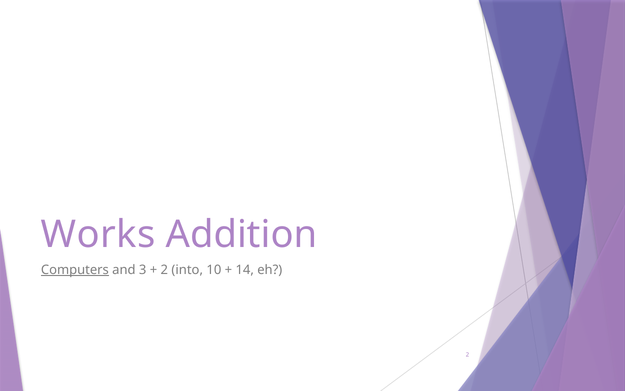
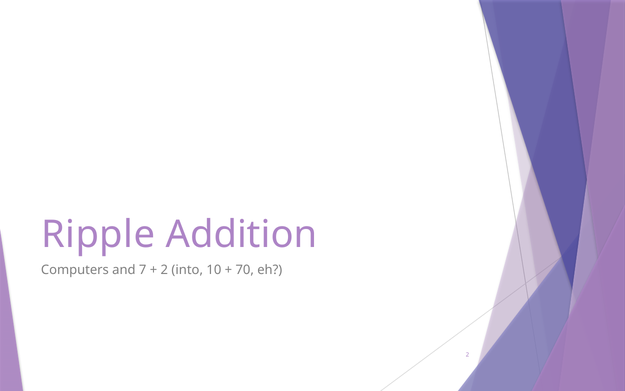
Works: Works -> Ripple (98, 234)
Computers underline: present -> none (75, 270)
3: 3 -> 7 (143, 270)
14: 14 -> 70 (245, 270)
